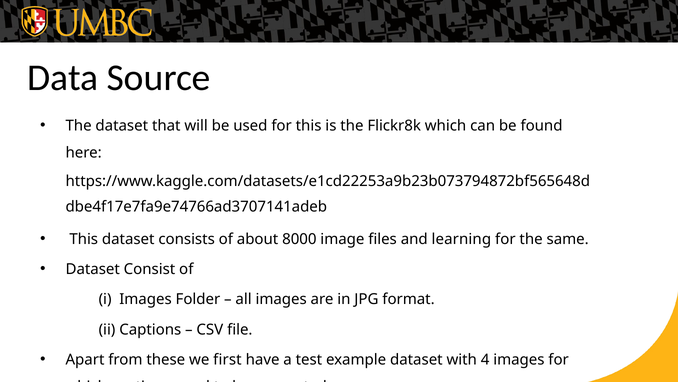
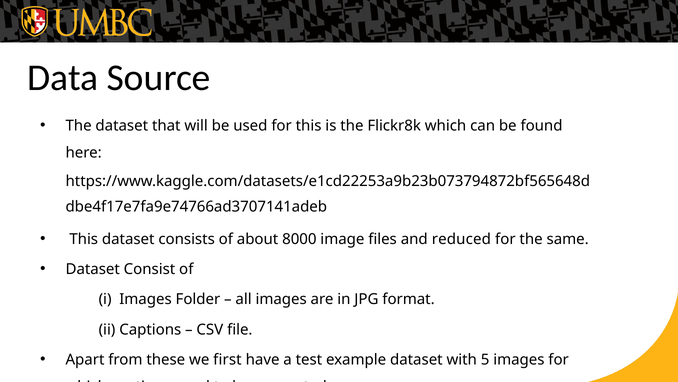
learning: learning -> reduced (461, 239)
4: 4 -> 5 (485, 359)
